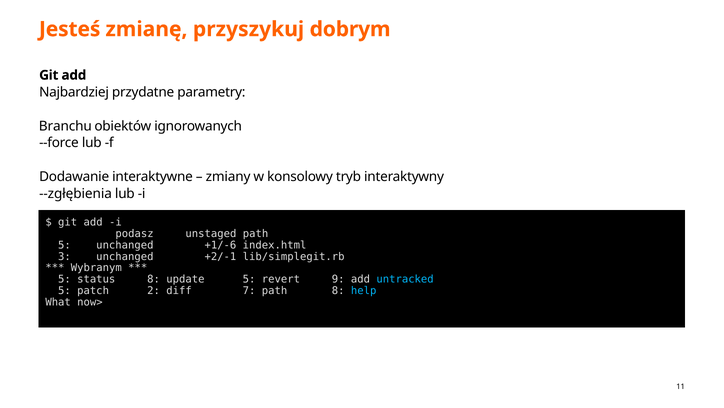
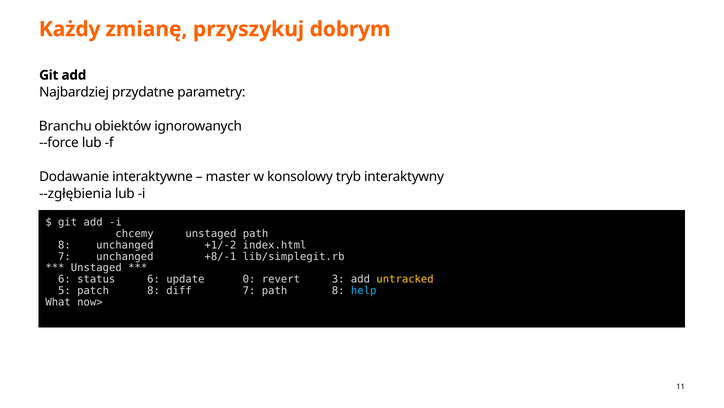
Jesteś: Jesteś -> Każdy (70, 29)
zmiany: zmiany -> master (228, 177)
podasz: podasz -> chcemy (135, 233)
5: 5 -> 8 (64, 245)
+1/-6: +1/-6 -> +1/-2 (220, 245)
3: 3 -> 7 (64, 256)
+2/-1: +2/-1 -> +8/-1 (220, 256)
Wybranym: Wybranym -> Unstaged (96, 267)
5: 5 -> 6 (64, 279)
status 8: 8 -> 6 (154, 279)
update 5: 5 -> 0 (249, 279)
9: 9 -> 3 (338, 279)
untracked colour: light blue -> yellow (405, 279)
patch 2: 2 -> 8 (154, 290)
